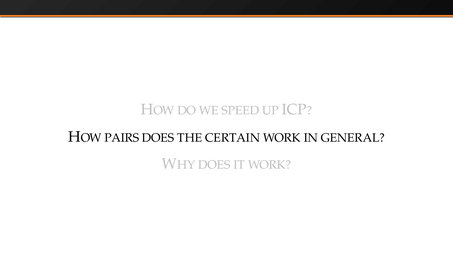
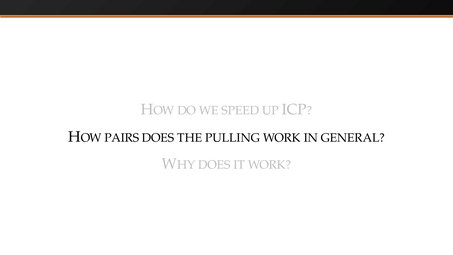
CERTAIN: CERTAIN -> PULLING (233, 138)
